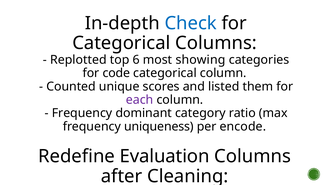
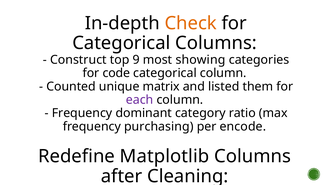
Check colour: blue -> orange (191, 23)
Replotted: Replotted -> Construct (78, 60)
6: 6 -> 9 (136, 60)
scores: scores -> matrix (161, 86)
uniqueness: uniqueness -> purchasing (159, 126)
Evaluation: Evaluation -> Matplotlib (165, 156)
